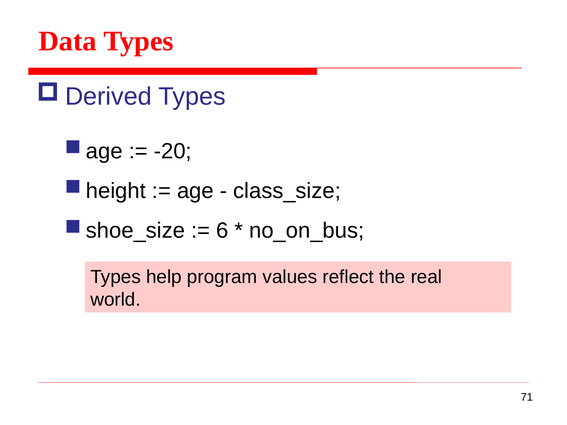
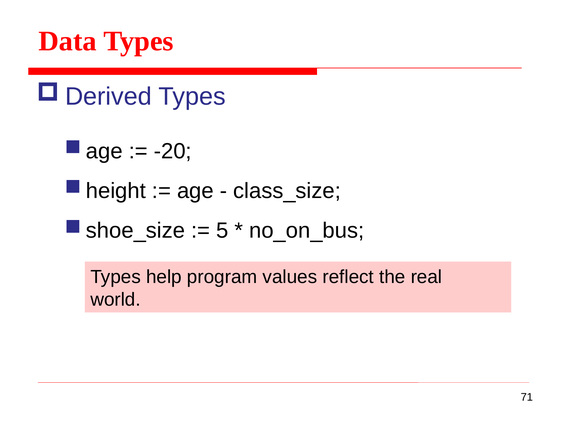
6: 6 -> 5 (222, 231)
